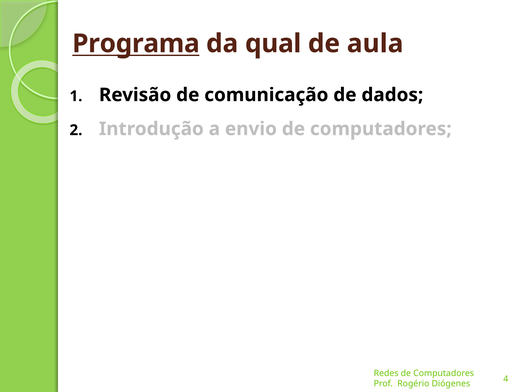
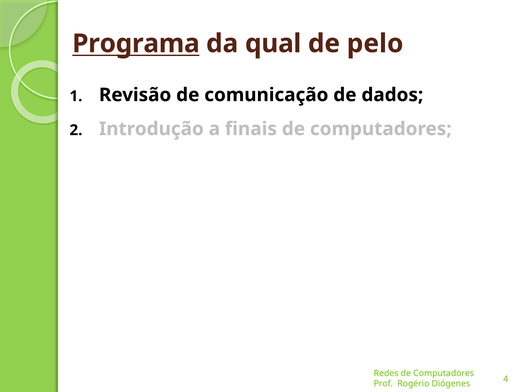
aula: aula -> pelo (375, 44)
envio: envio -> finais (251, 129)
